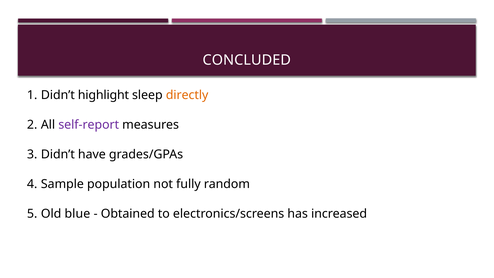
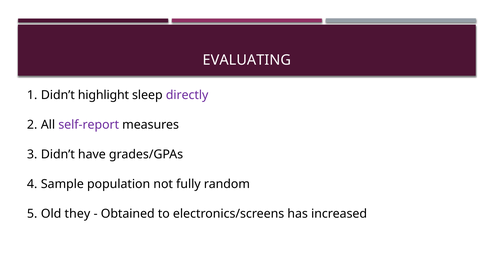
CONCLUDED: CONCLUDED -> EVALUATING (247, 60)
directly colour: orange -> purple (187, 95)
blue: blue -> they (77, 214)
